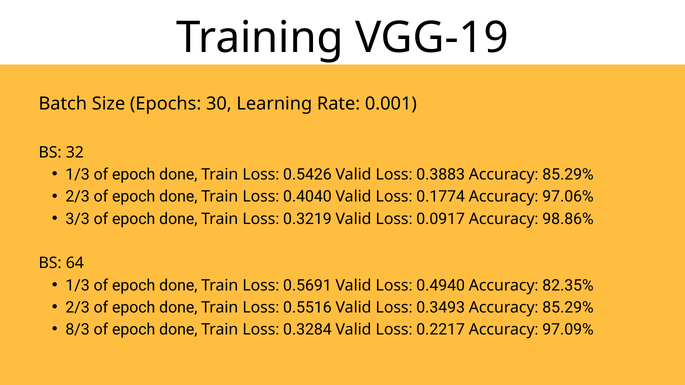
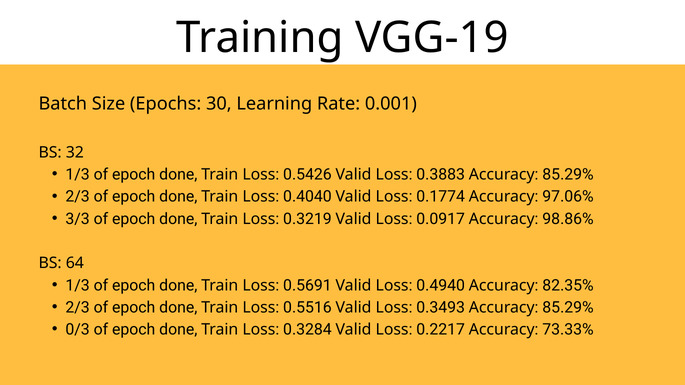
8/3: 8/3 -> 0/3 (78, 330)
97.09%: 97.09% -> 73.33% (568, 330)
